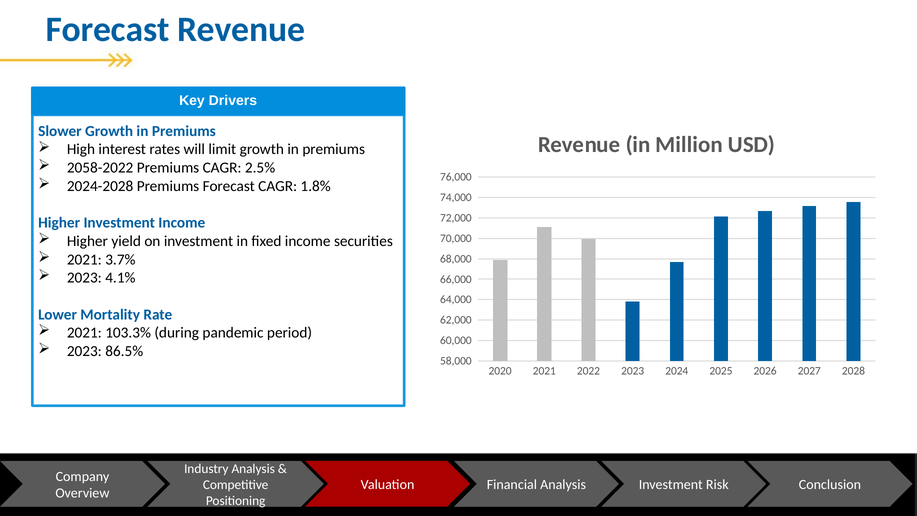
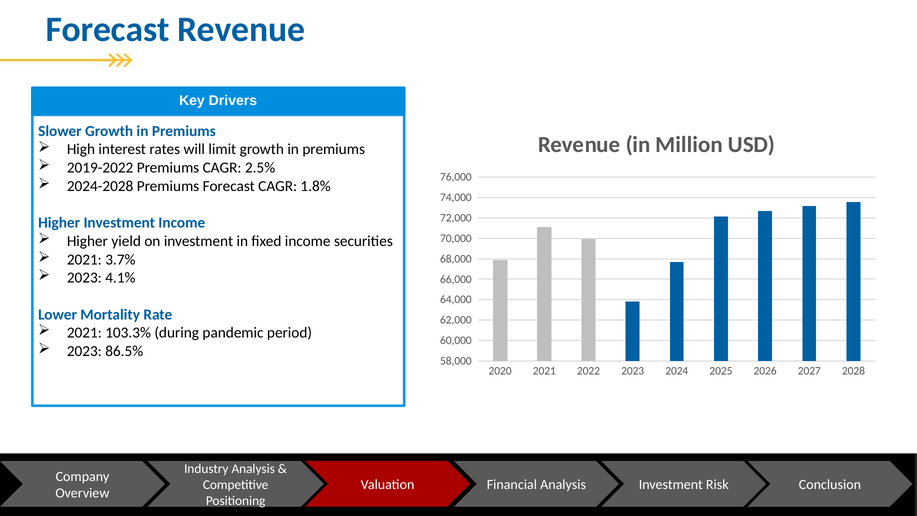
2058-2022: 2058-2022 -> 2019-2022 (100, 168)
